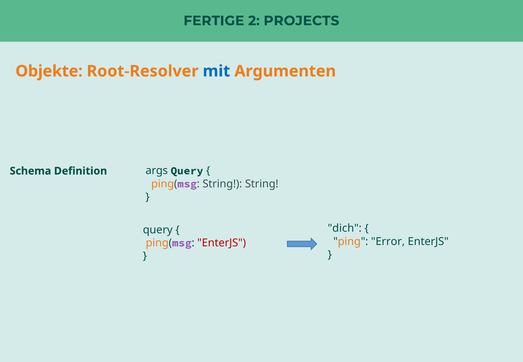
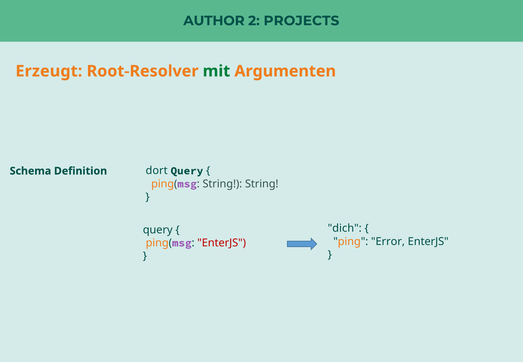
FERTIGE: FERTIGE -> AUTHOR (214, 21)
Objekte: Objekte -> Erzeugt (49, 71)
mit colour: blue -> green (216, 71)
args: args -> dort (157, 171)
